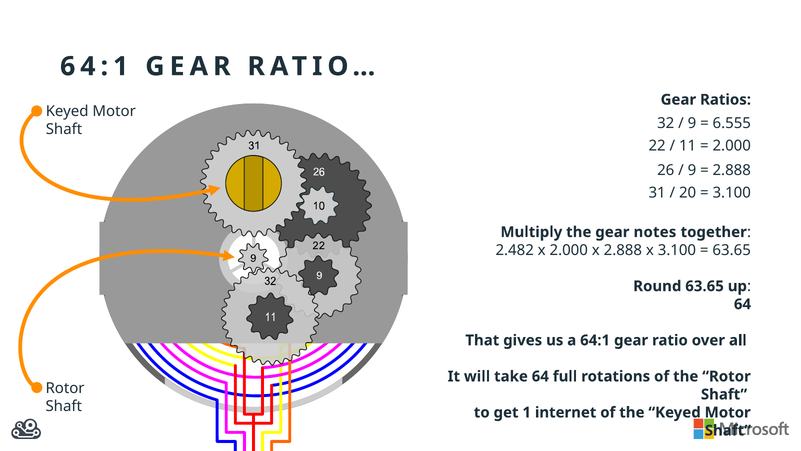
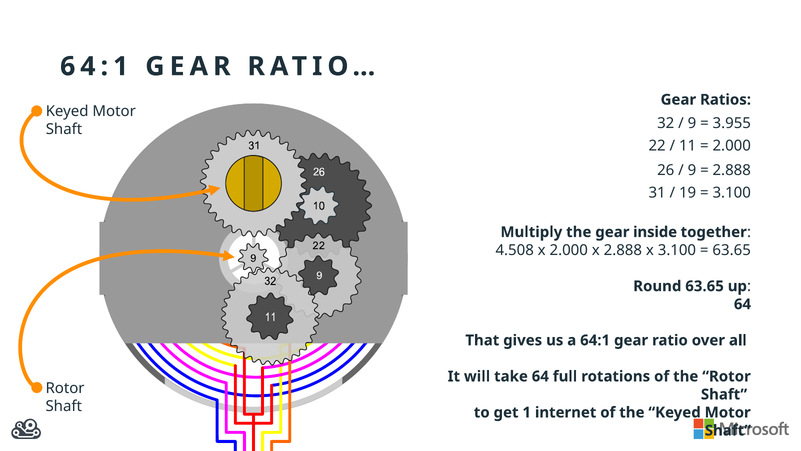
6.555: 6.555 -> 3.955 (732, 123)
20: 20 -> 19 (688, 193)
notes: notes -> inside (655, 232)
2.482: 2.482 -> 4.508 (515, 250)
